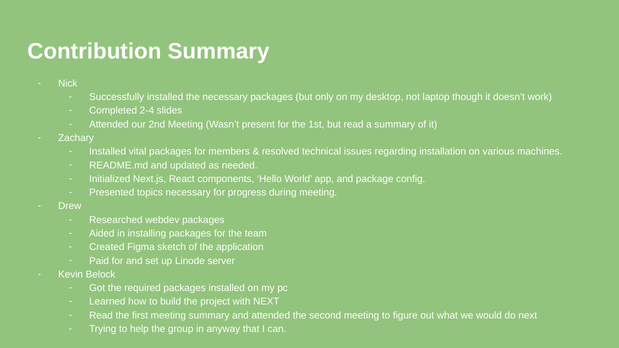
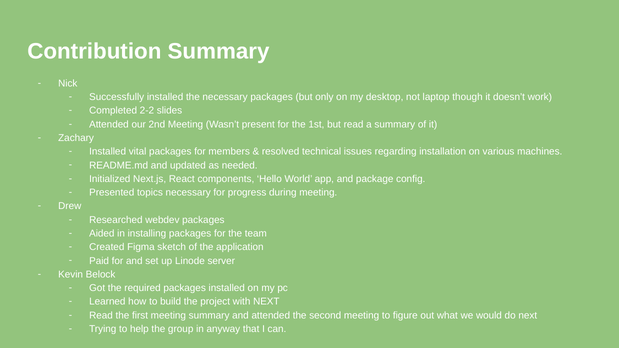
2-4: 2-4 -> 2-2 (147, 111)
